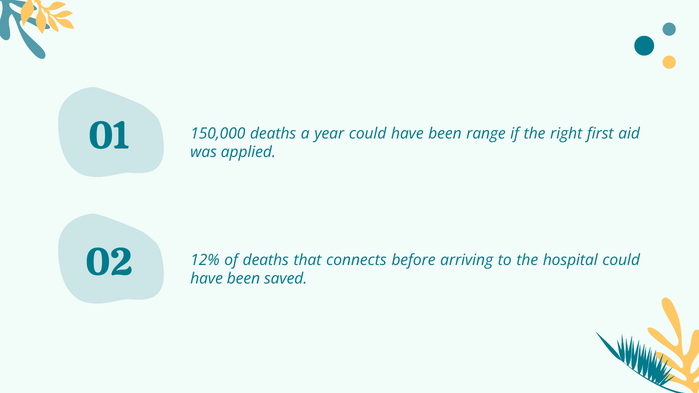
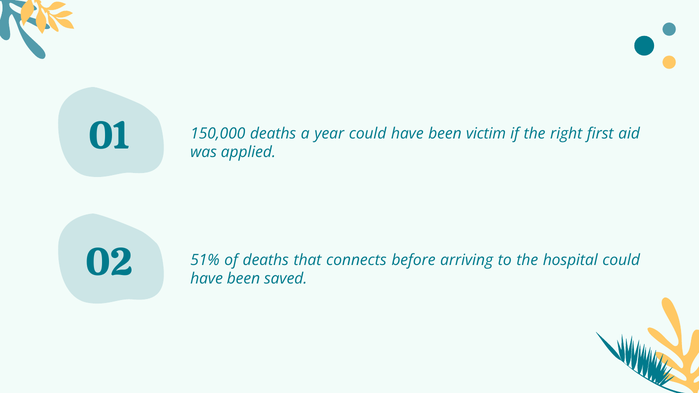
range: range -> victim (486, 134)
12%: 12% -> 51% (205, 260)
